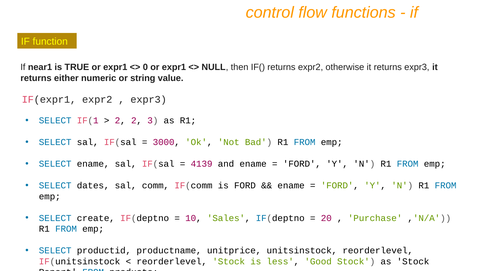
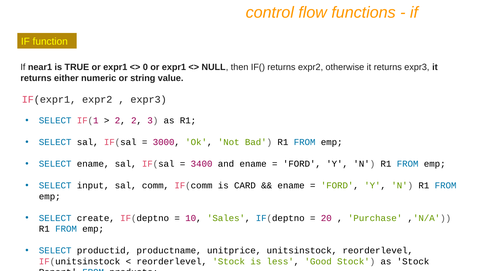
4139: 4139 -> 3400 (202, 164)
dates: dates -> input (93, 186)
is FORD: FORD -> CARD (245, 186)
